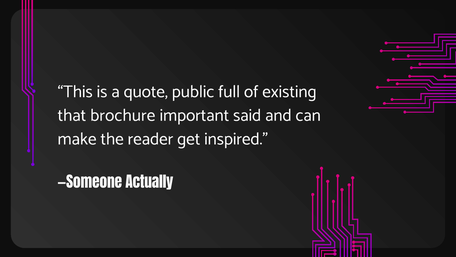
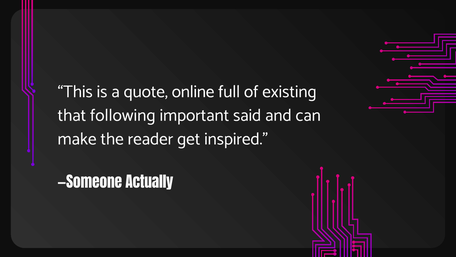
public: public -> online (193, 91)
brochure: brochure -> following (123, 115)
